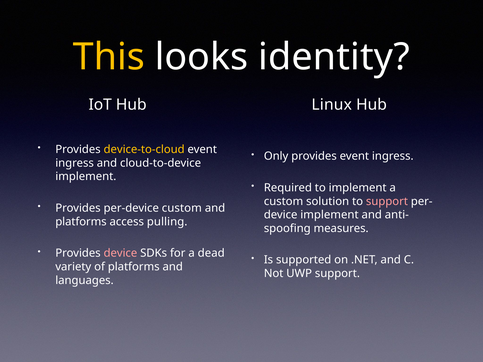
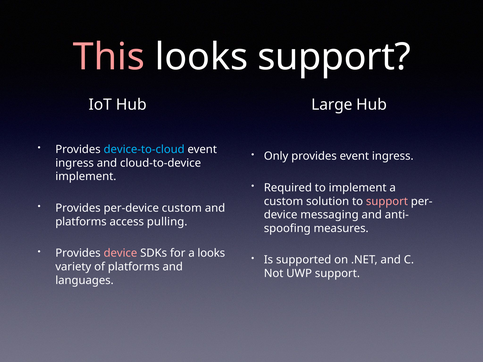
This colour: yellow -> pink (109, 57)
looks identity: identity -> support (334, 57)
Linux: Linux -> Large (332, 105)
device-to-cloud colour: yellow -> light blue (144, 150)
device implement: implement -> messaging (329, 215)
a dead: dead -> looks (211, 253)
